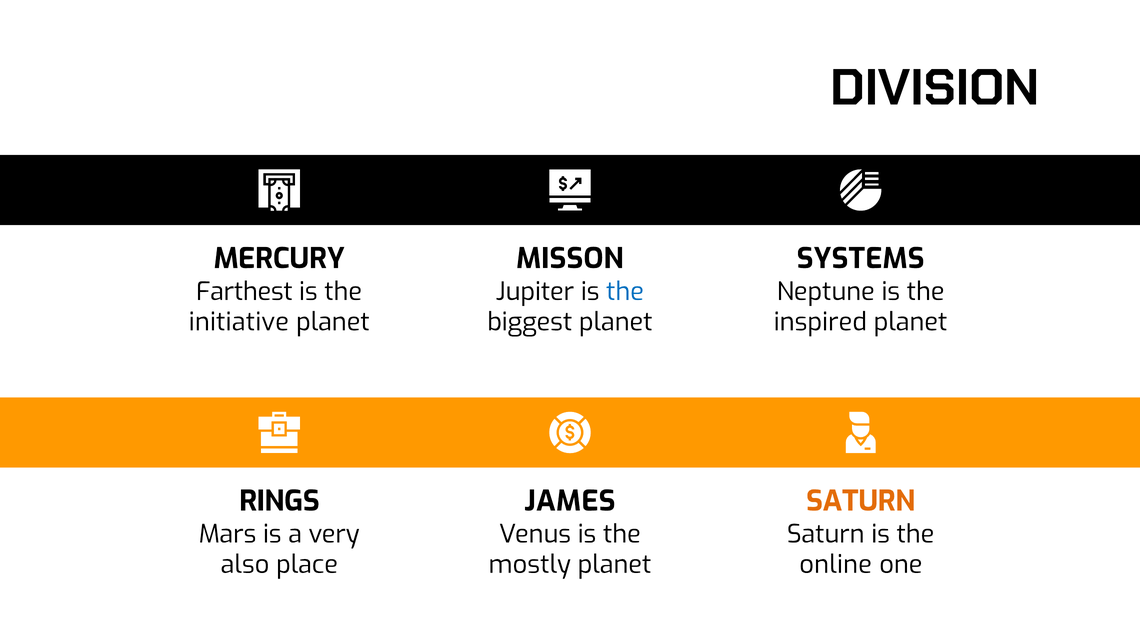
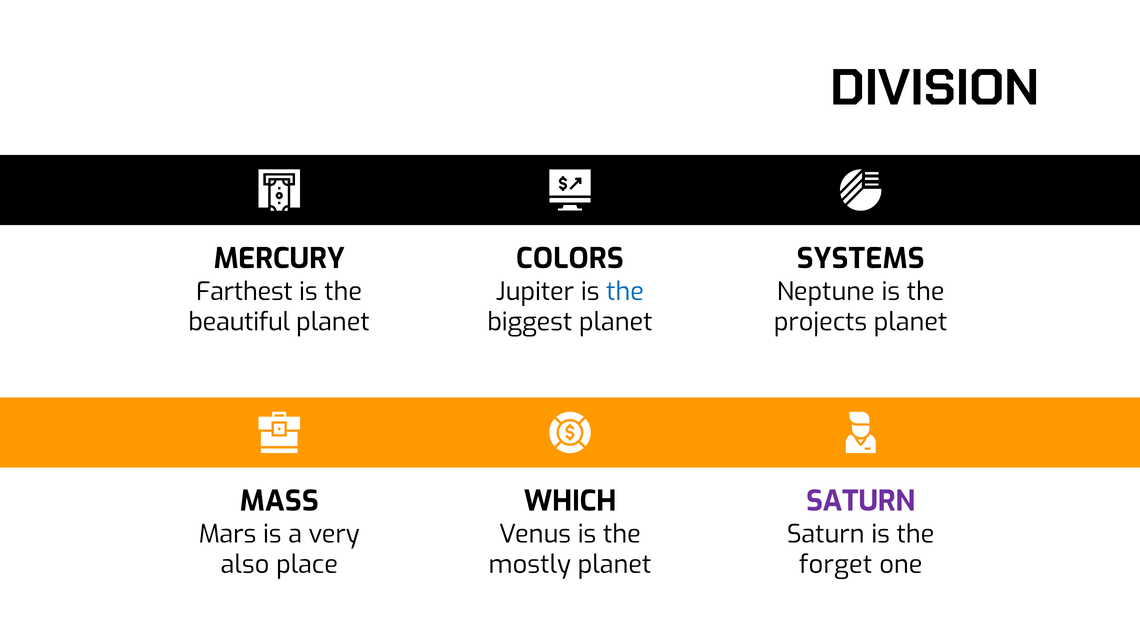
MISSON: MISSON -> COLORS (570, 259)
initiative: initiative -> beautiful (239, 322)
inspired: inspired -> projects (820, 322)
RINGS: RINGS -> MASS (279, 501)
JAMES: JAMES -> WHICH (570, 501)
SATURN colour: orange -> purple (861, 501)
online: online -> forget (836, 565)
